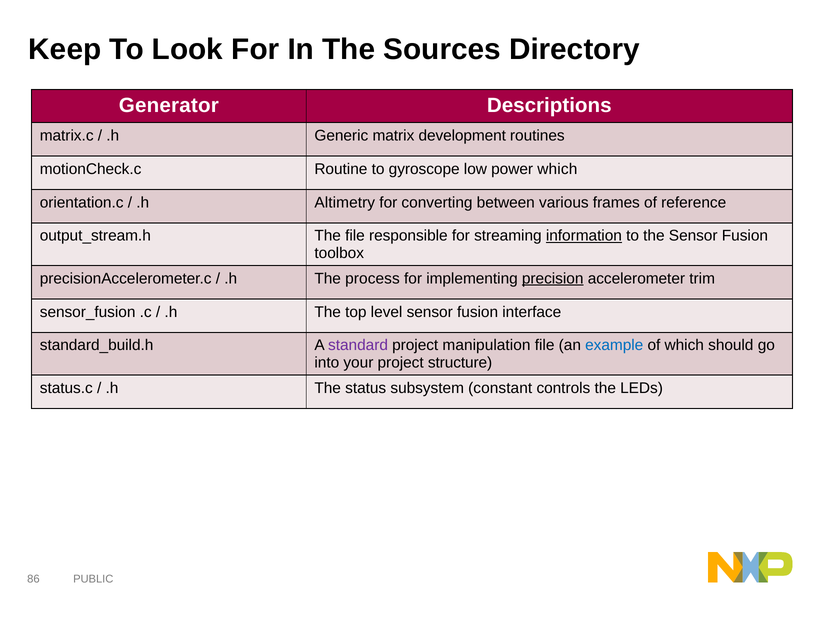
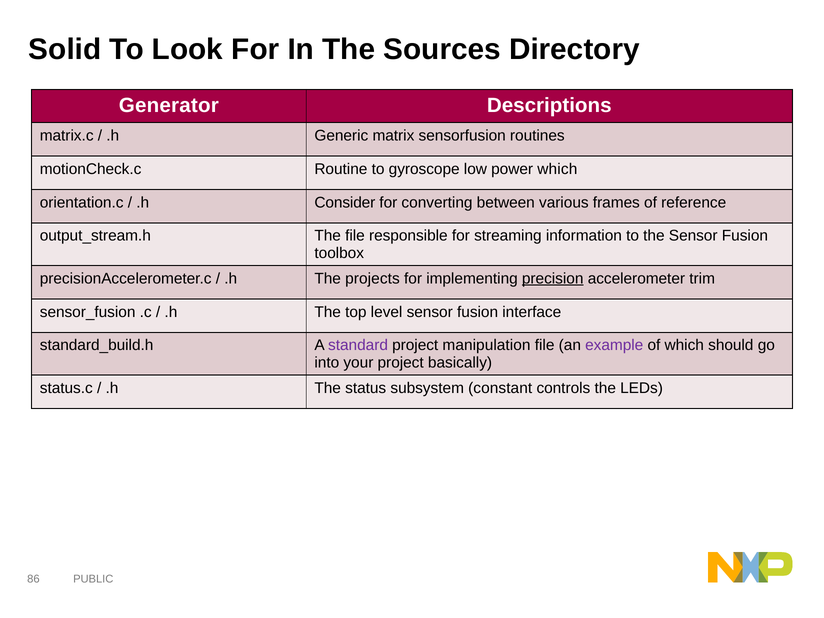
Keep: Keep -> Solid (65, 49)
development: development -> sensorfusion (462, 136)
Altimetry: Altimetry -> Consider (345, 202)
information underline: present -> none (584, 236)
process: process -> projects (372, 279)
example colour: blue -> purple (614, 345)
structure: structure -> basically (460, 363)
